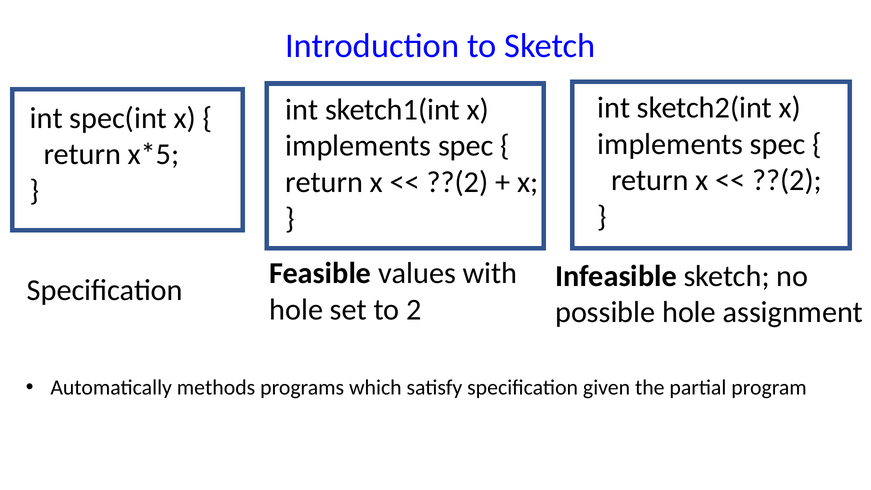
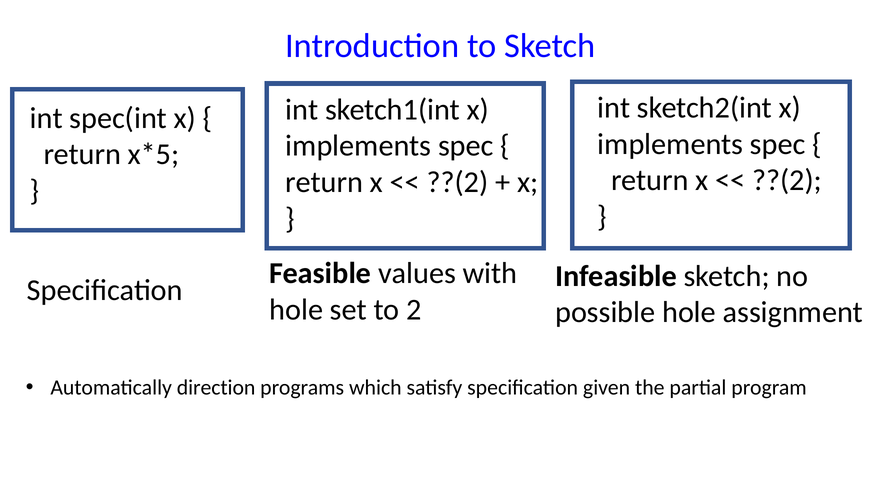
methods: methods -> direction (216, 388)
